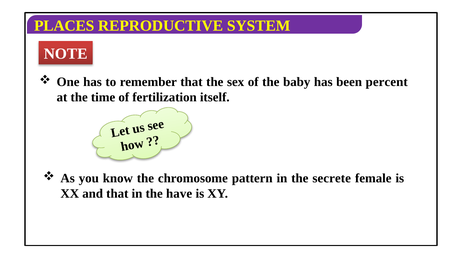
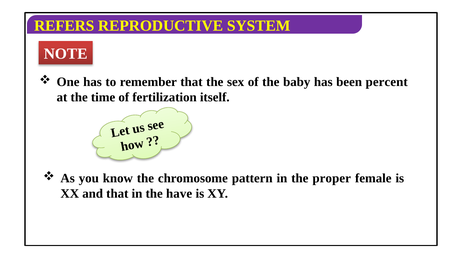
PLACES: PLACES -> REFERS (64, 26)
secrete: secrete -> proper (332, 179)
